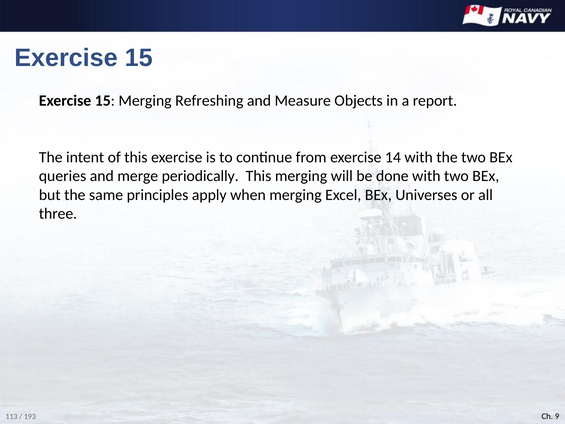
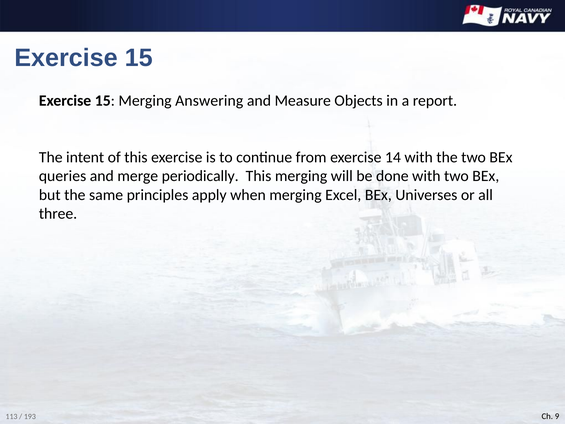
Refreshing: Refreshing -> Answering (209, 101)
